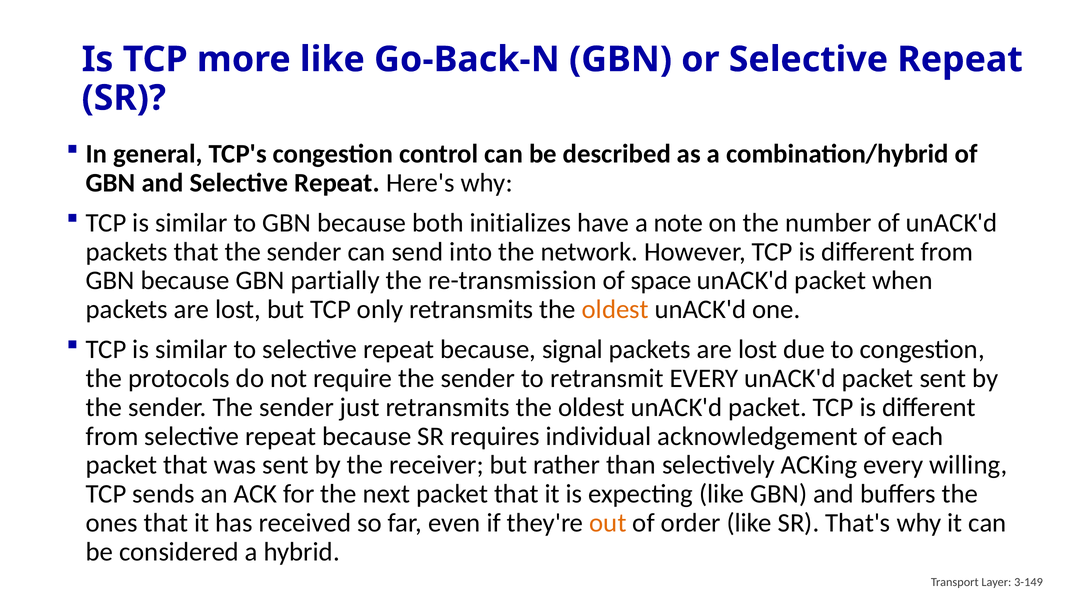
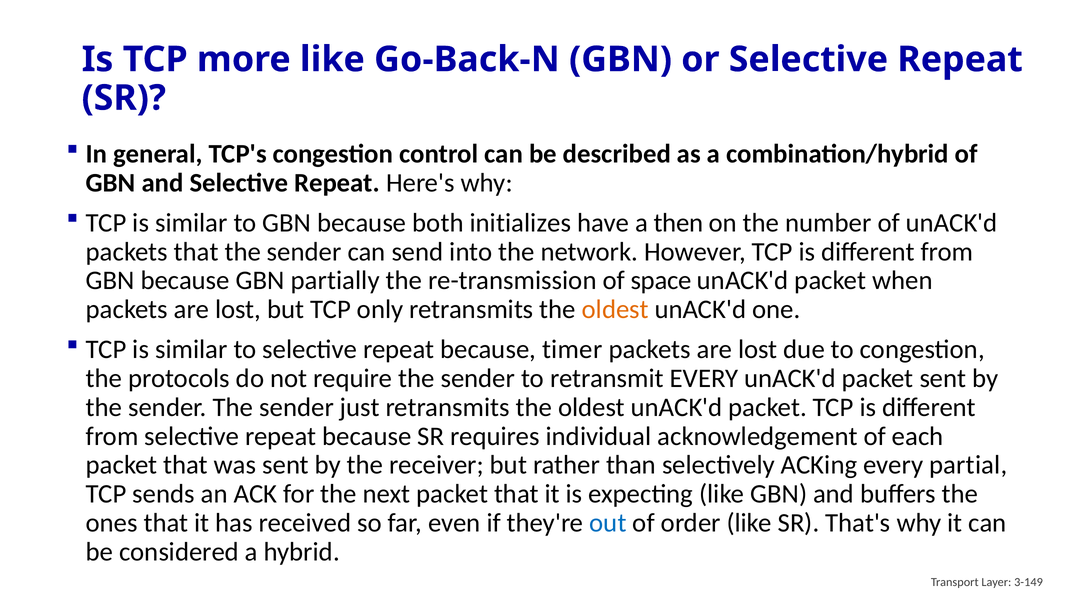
note: note -> then (678, 223)
signal: signal -> timer (572, 350)
willing: willing -> partial (968, 465)
out colour: orange -> blue (608, 523)
